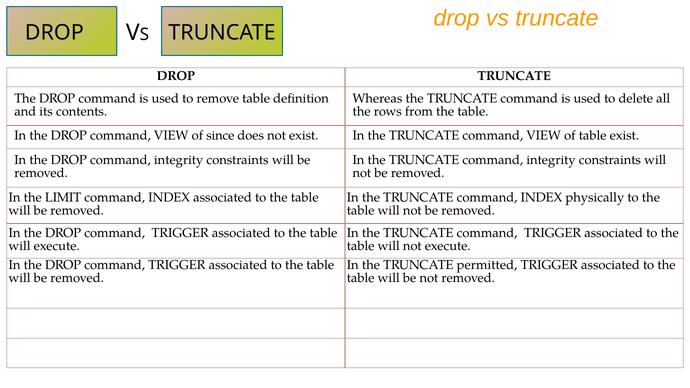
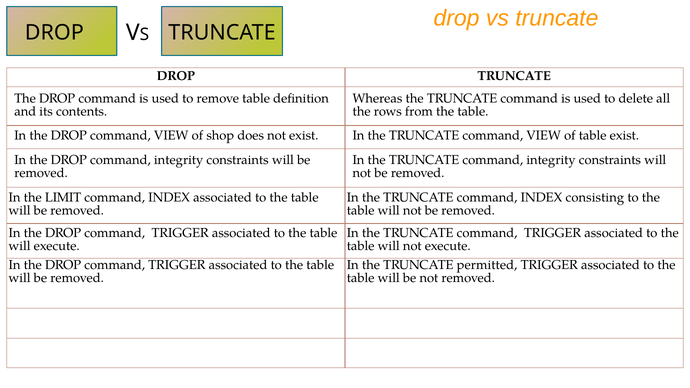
since: since -> shop (220, 136)
physically: physically -> consisting (595, 198)
